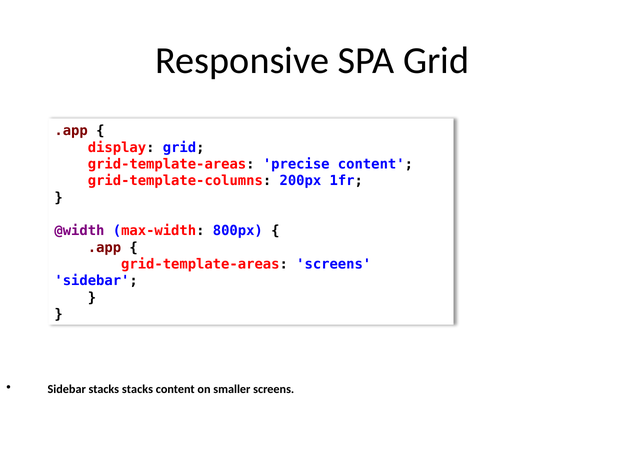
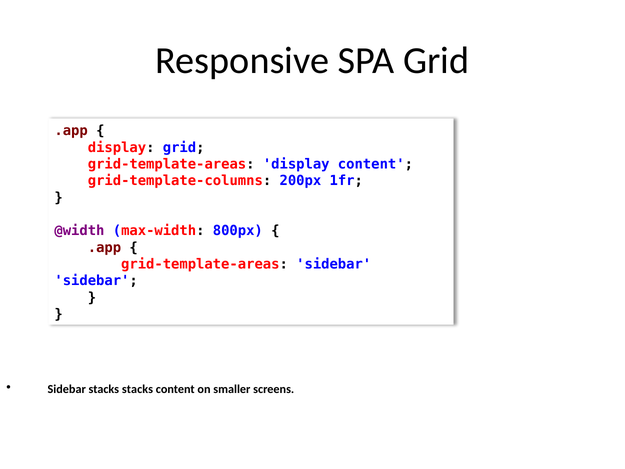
grid-template-areas precise: precise -> display (296, 164)
grid-template-areas screens: screens -> sidebar (334, 264)
